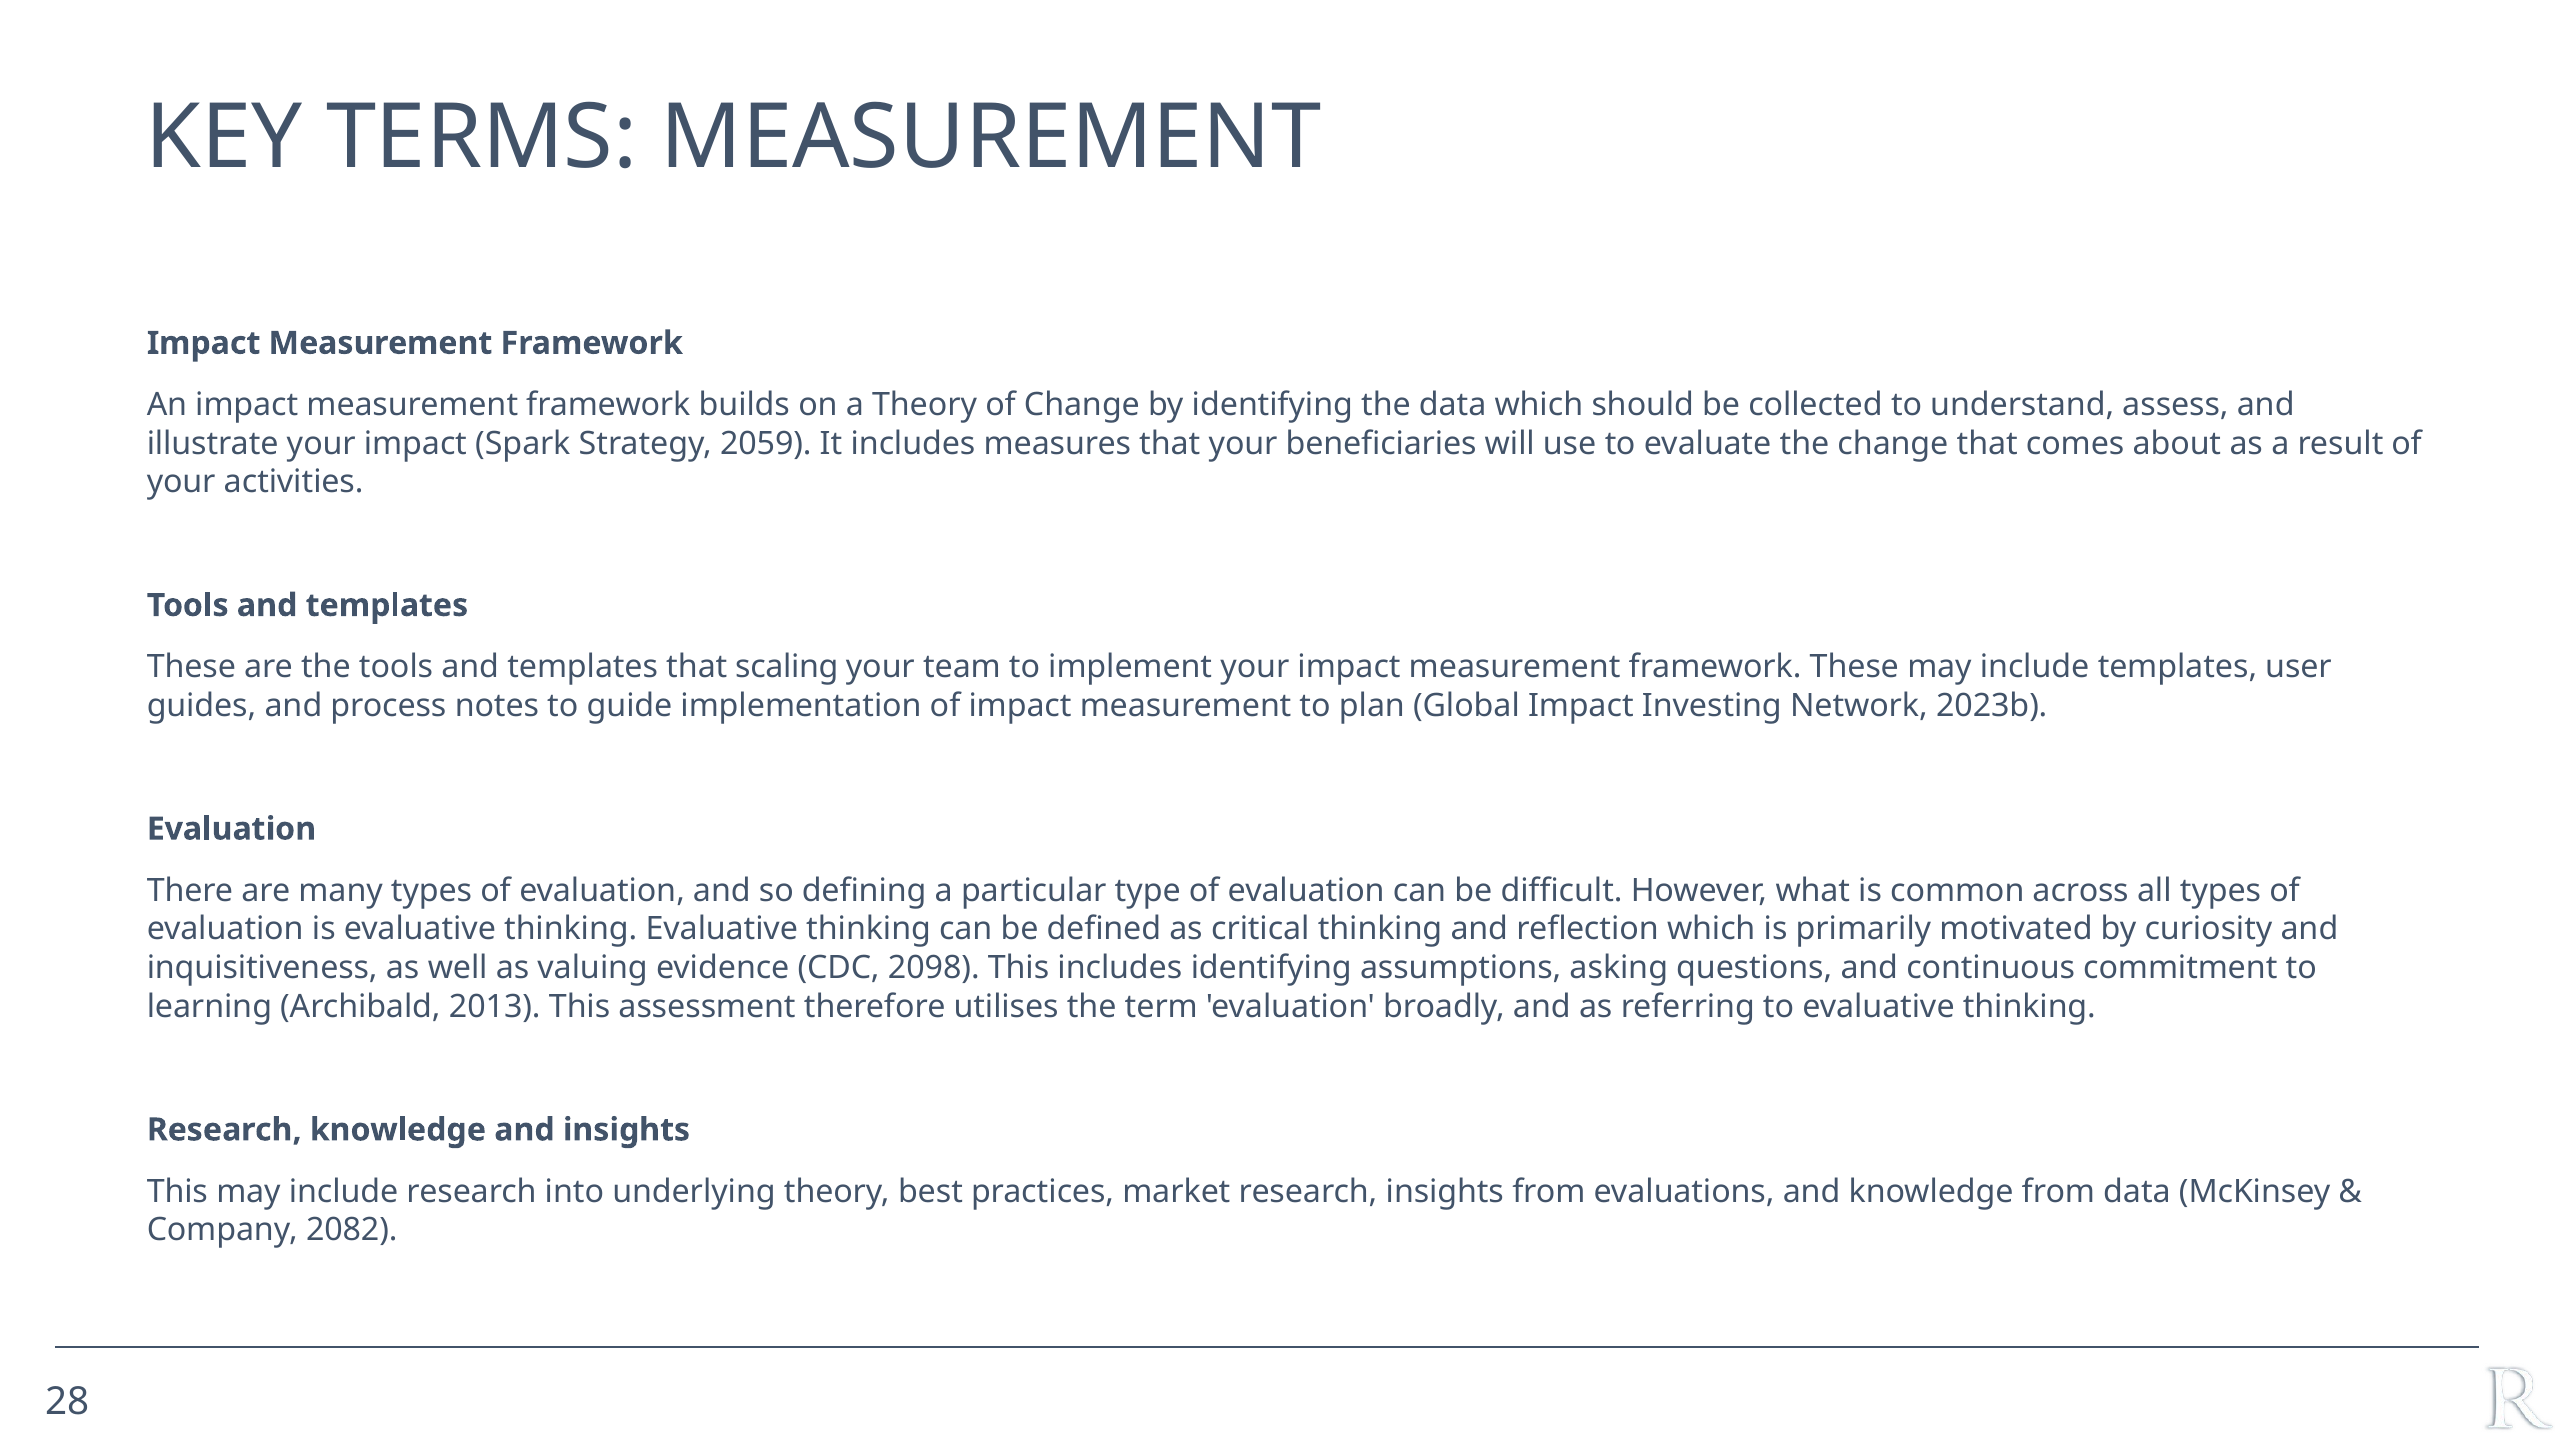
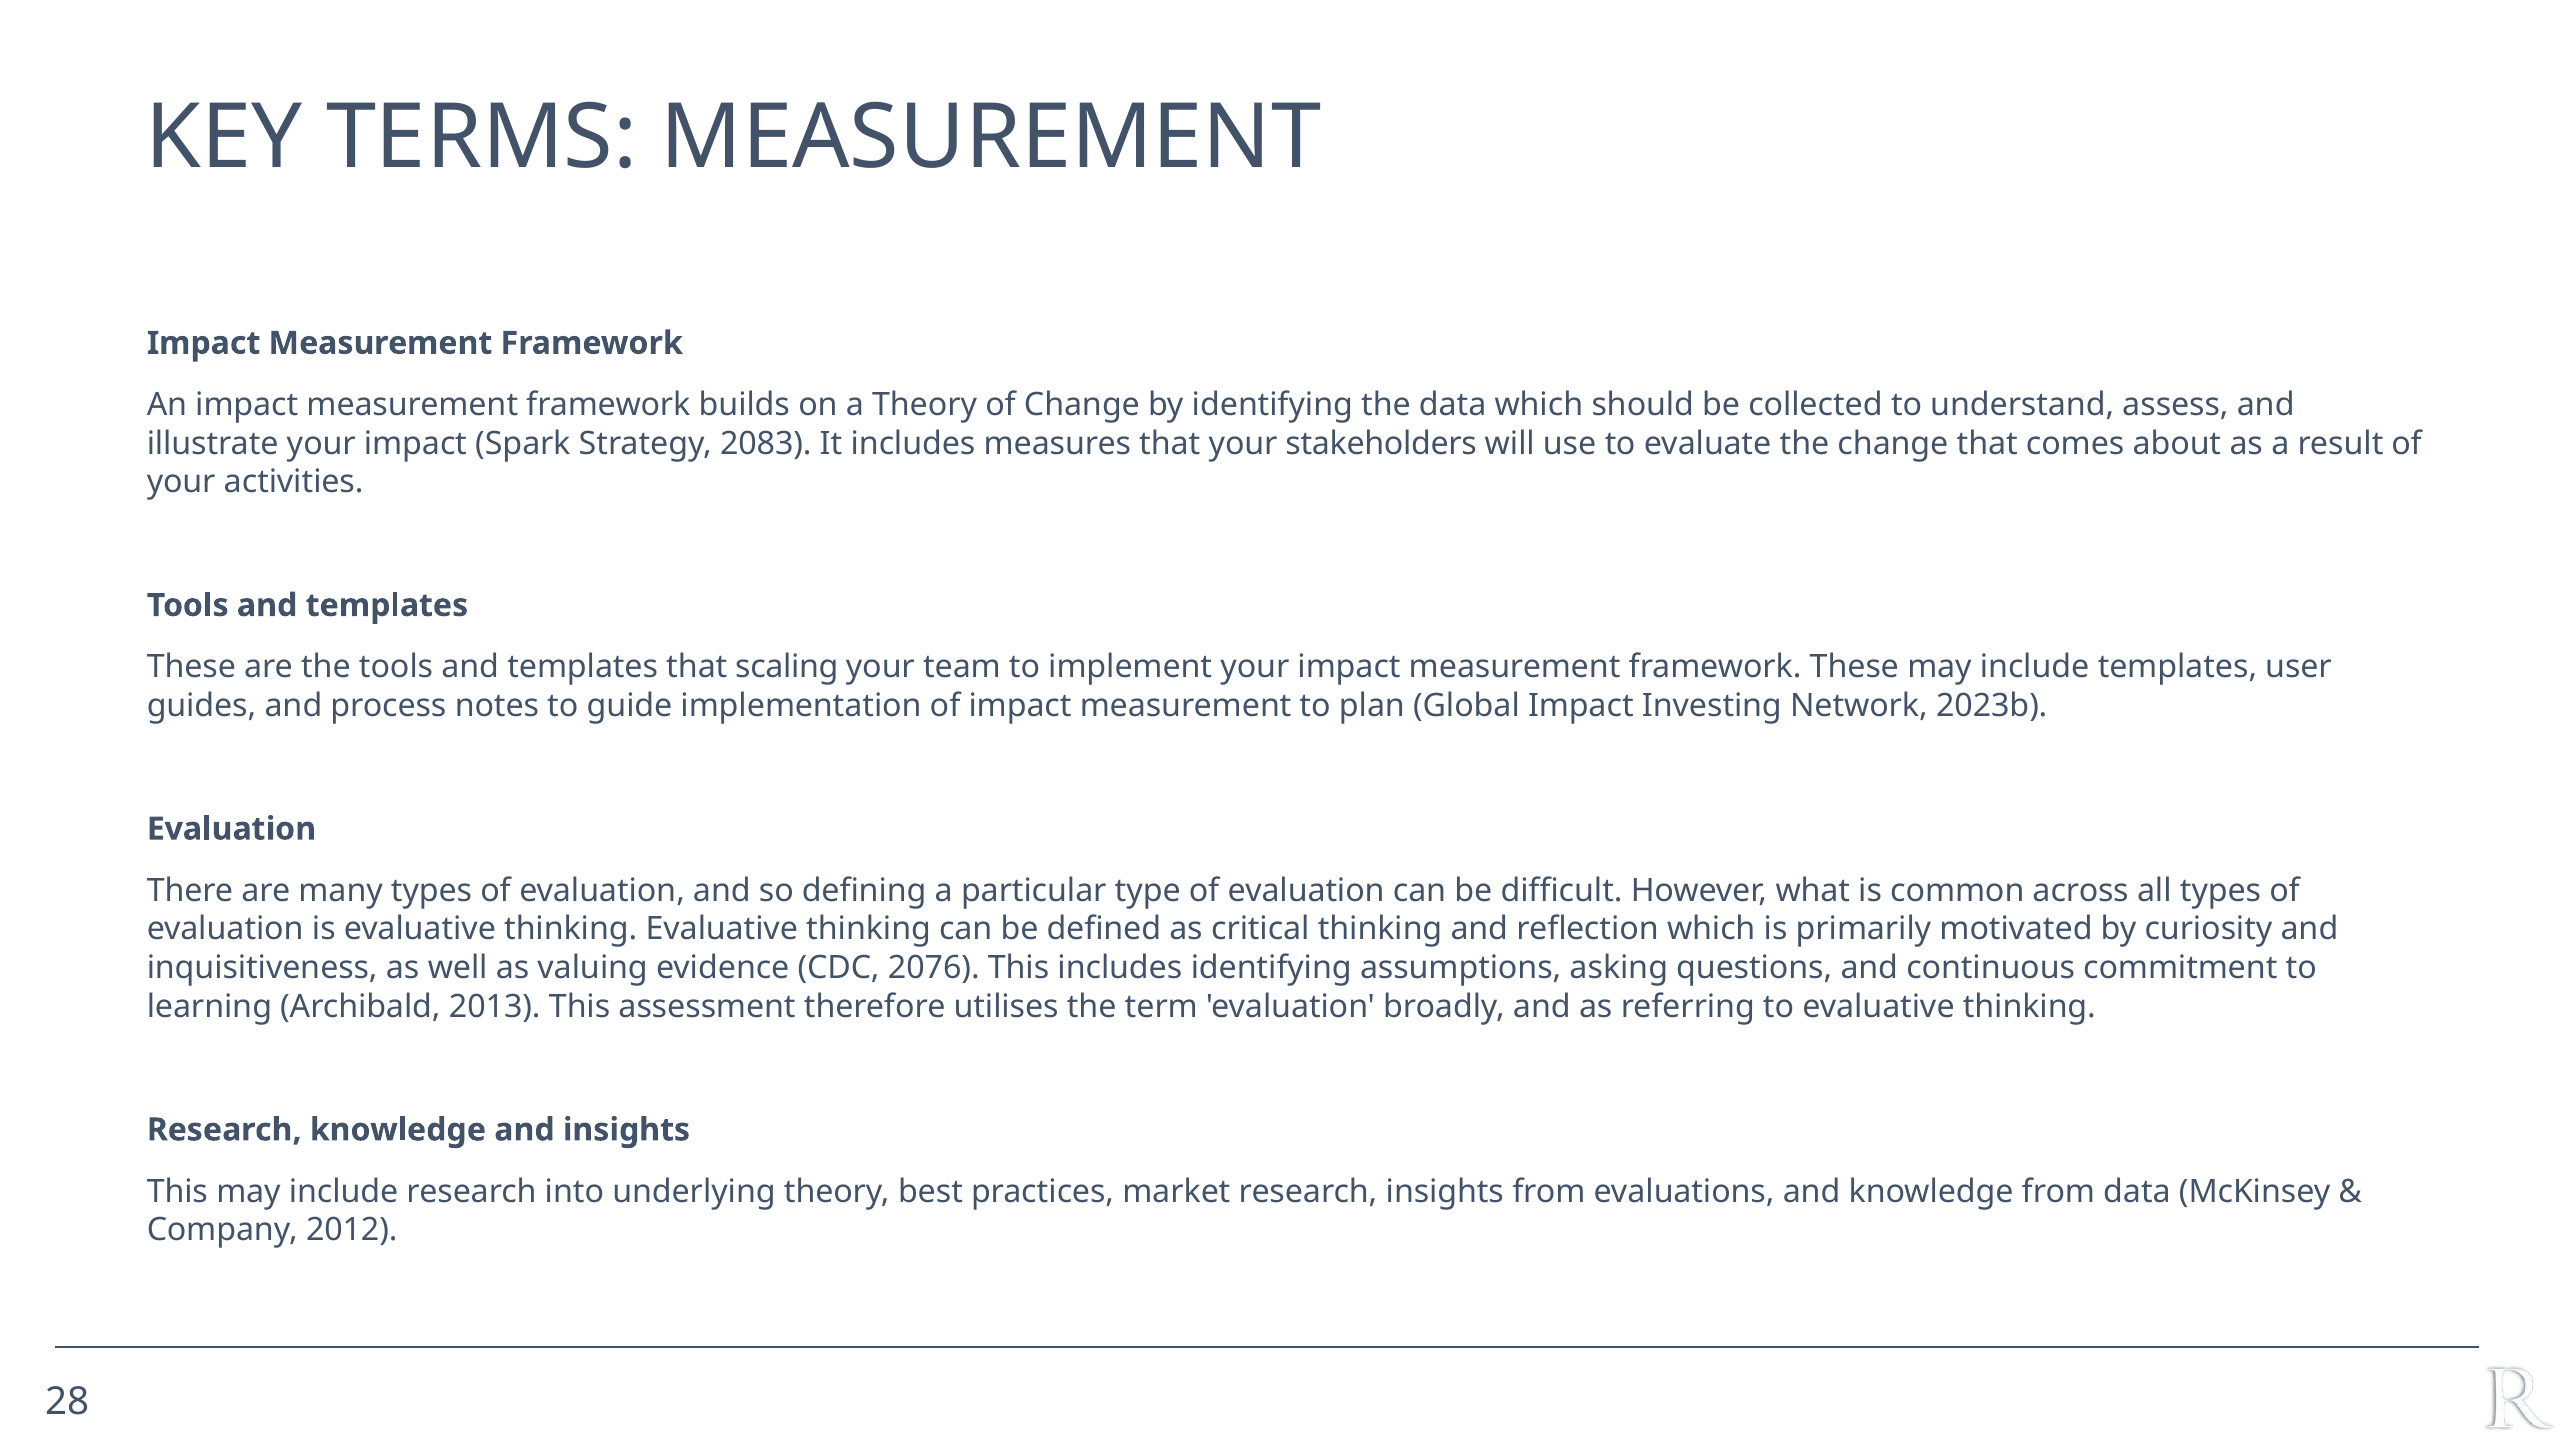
2059: 2059 -> 2083 (766, 443)
beneficiaries: beneficiaries -> stakeholders (1381, 443)
2098: 2098 -> 2076 (934, 968)
2082: 2082 -> 2012 (352, 1230)
